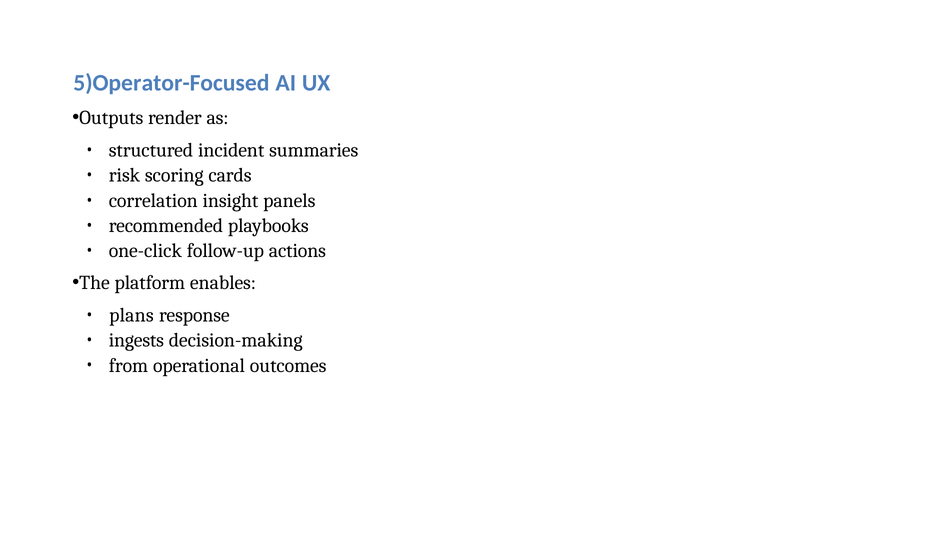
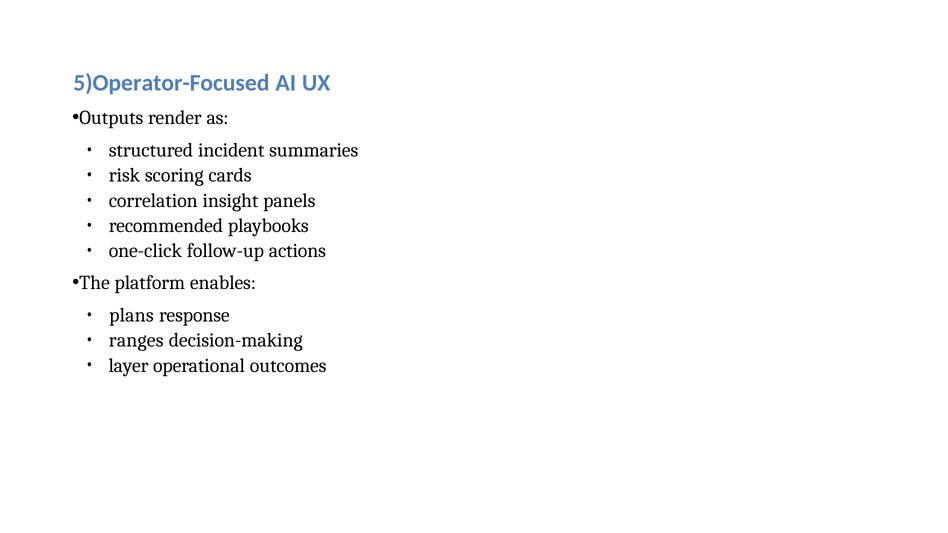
ingests: ingests -> ranges (136, 341)
from: from -> layer (128, 366)
